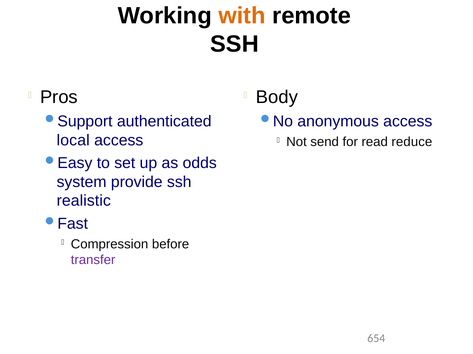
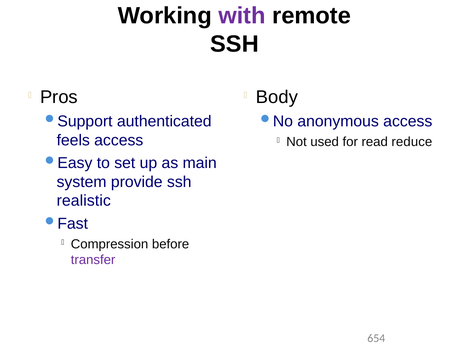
with colour: orange -> purple (242, 16)
local: local -> feels (73, 141)
send: send -> used (325, 142)
odds: odds -> main (200, 163)
